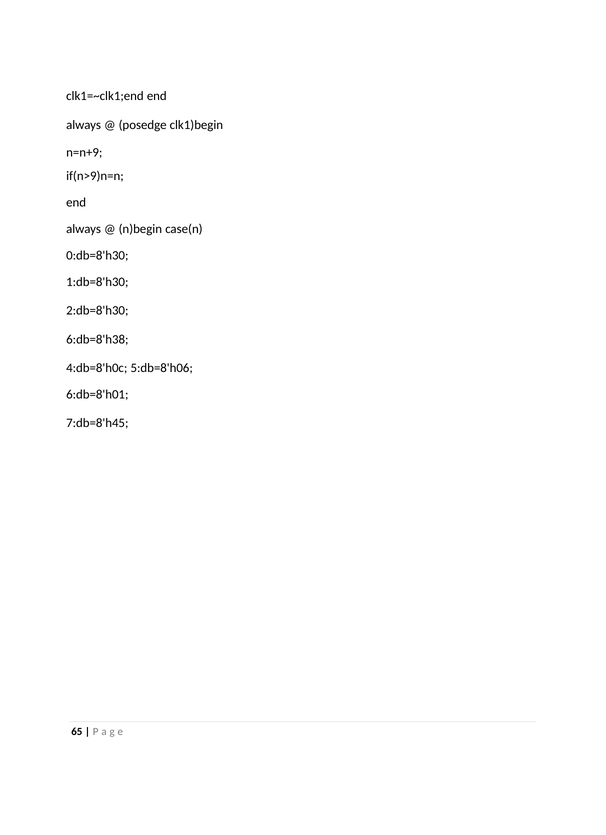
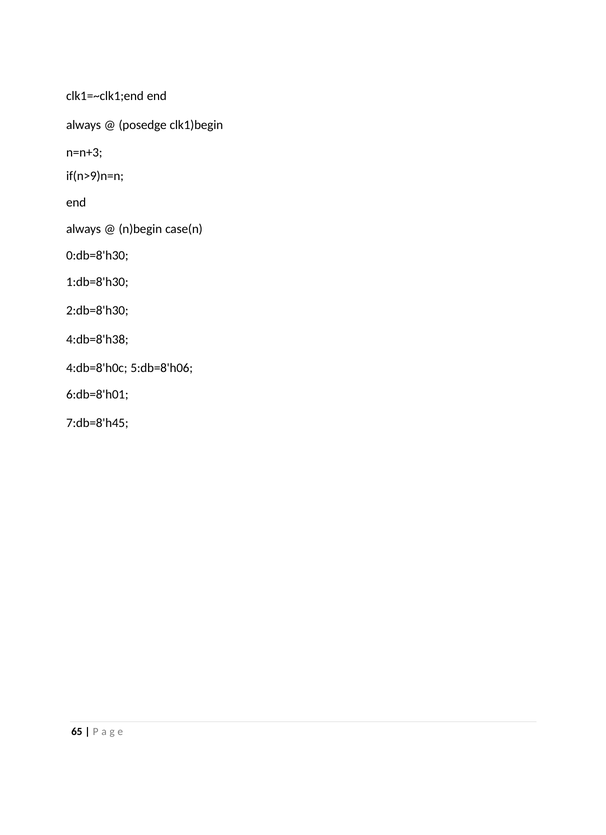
n=n+9: n=n+9 -> n=n+3 (84, 152)
6:db=8'h38: 6:db=8'h38 -> 4:db=8'h38 (97, 339)
